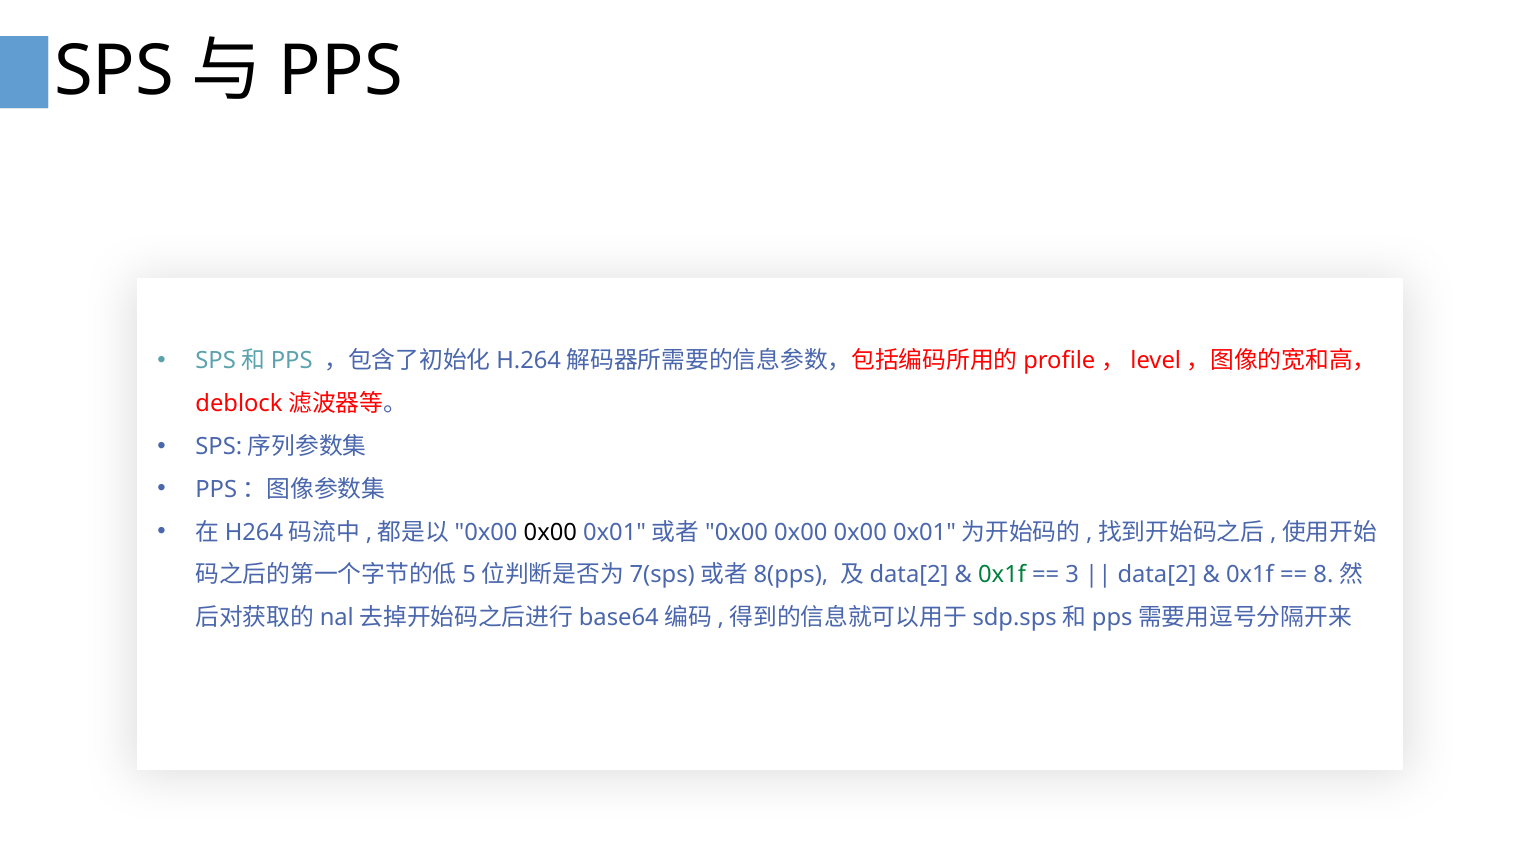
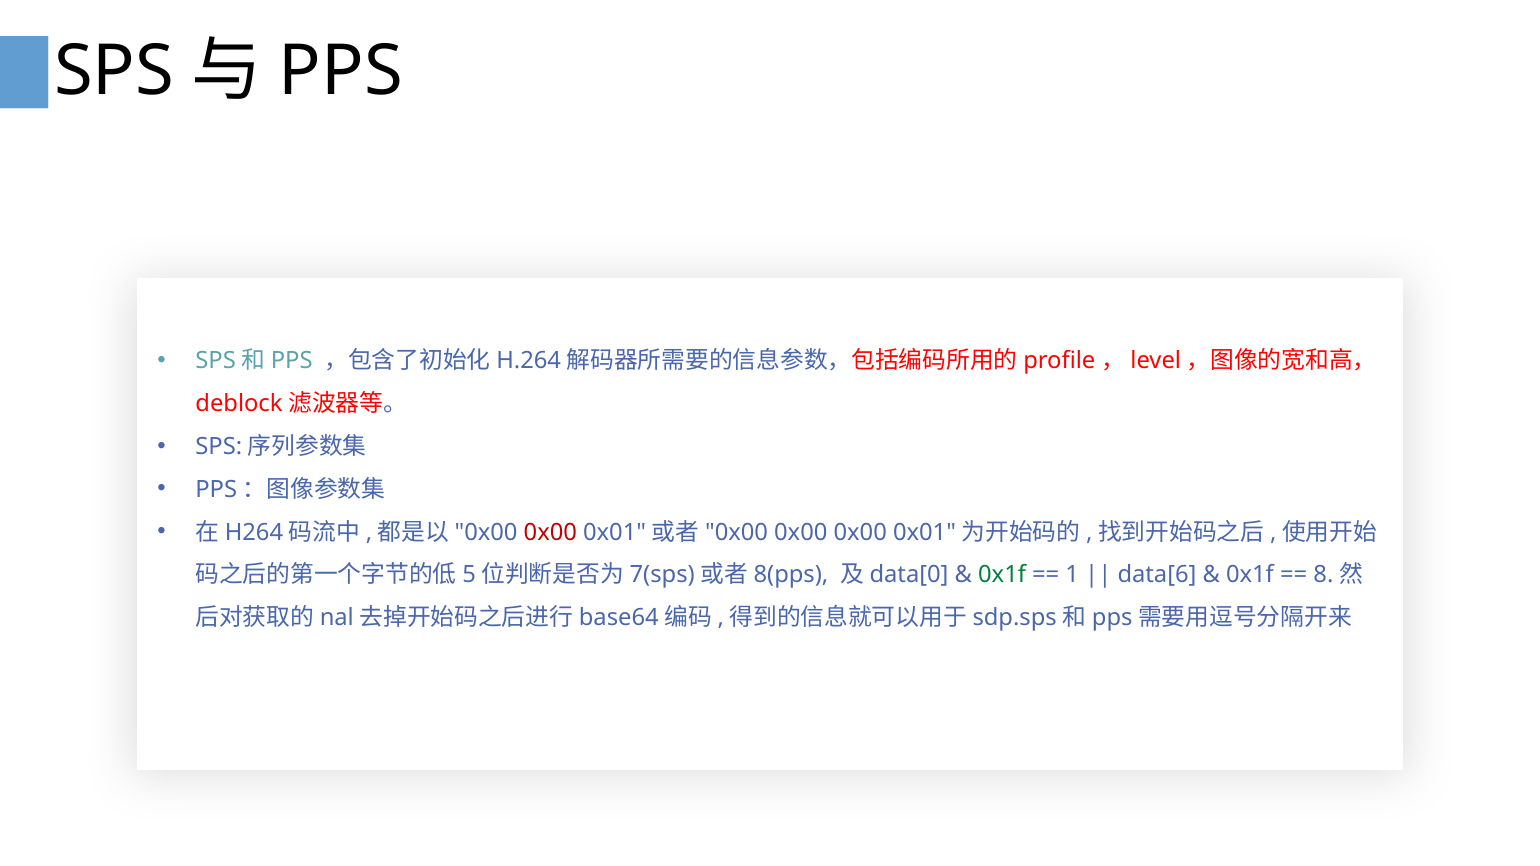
0x00 colour: black -> red (550, 532)
data[2: data[2 -> data[0 (909, 575)
3: 3 -> 1 (1072, 575)
data[2: data[2 -> data[6 (1157, 575)
